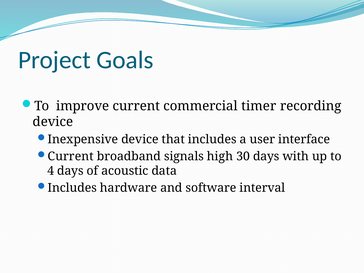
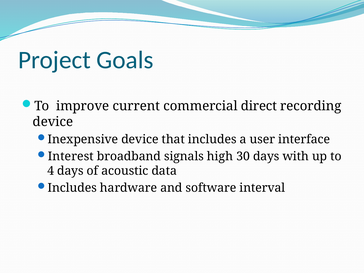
timer: timer -> direct (259, 106)
Current: Current -> Interest (71, 156)
